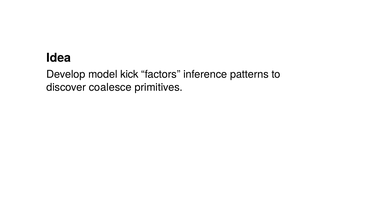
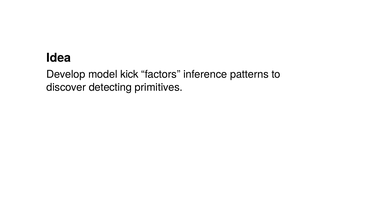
coalesce: coalesce -> detecting (110, 87)
